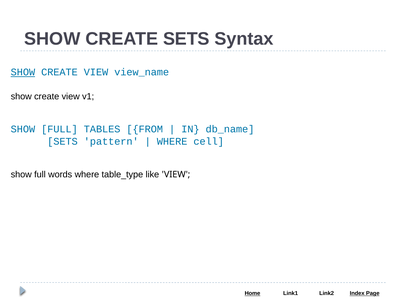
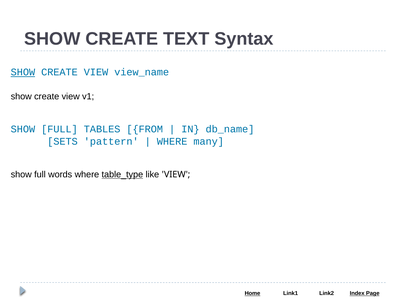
CREATE SETS: SETS -> TEXT (186, 39)
cell: cell -> many (209, 141)
table_type underline: none -> present (122, 174)
